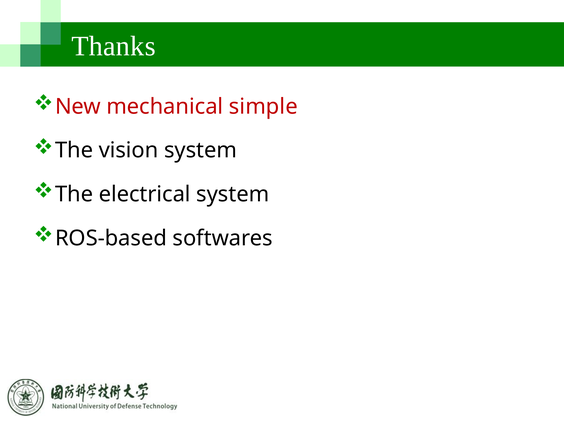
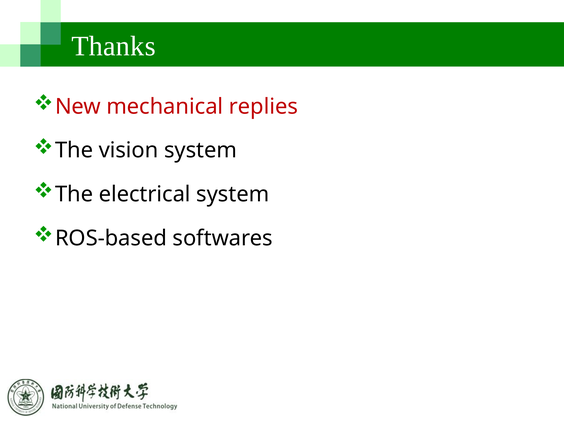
simple: simple -> replies (263, 106)
